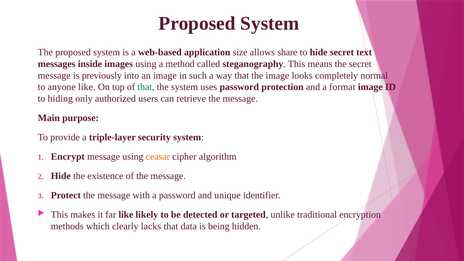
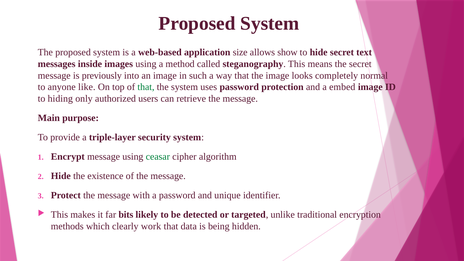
share: share -> show (287, 52)
format: format -> embed (342, 87)
ceasar colour: orange -> green (158, 157)
far like: like -> bits (126, 215)
lacks: lacks -> work (151, 226)
